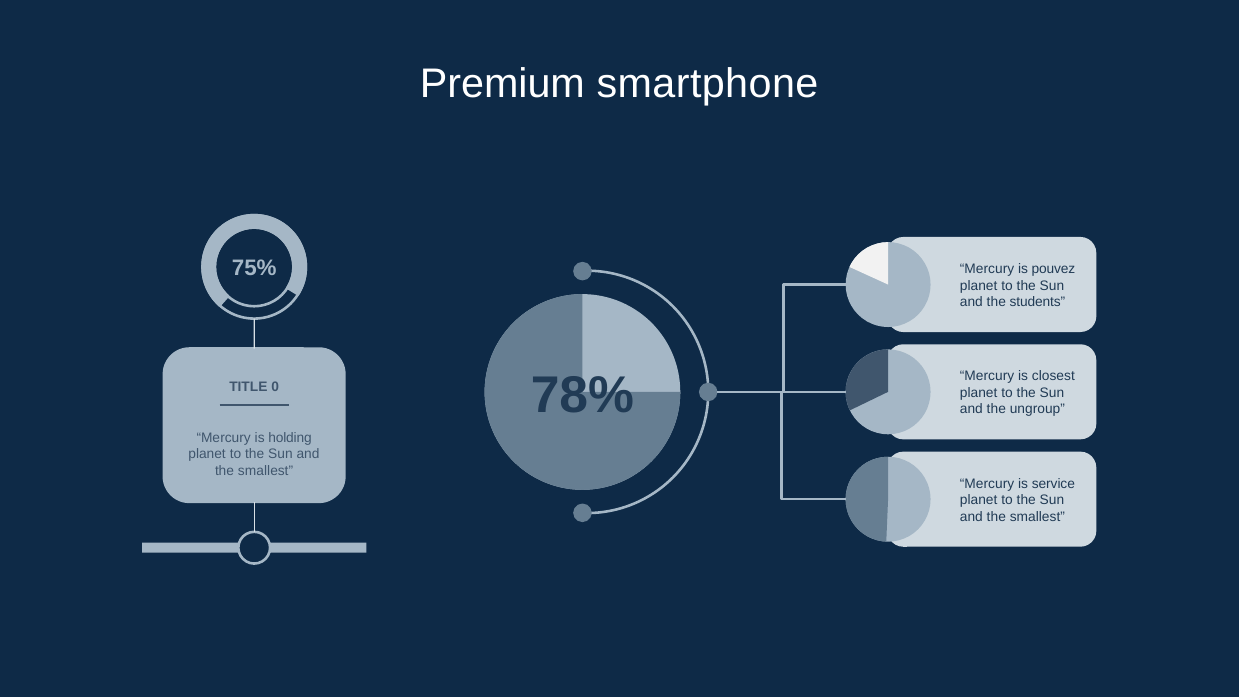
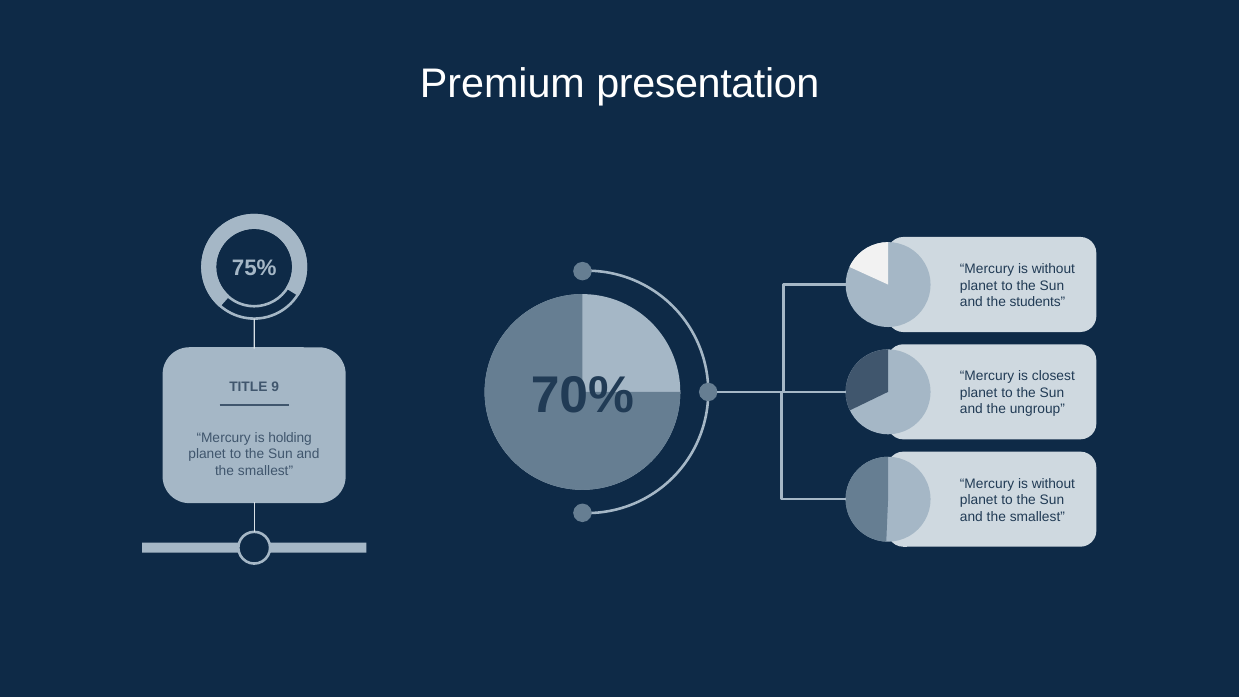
smartphone: smartphone -> presentation (708, 84)
pouvez: pouvez -> without (1053, 269)
78%: 78% -> 70% (582, 396)
0: 0 -> 9 (275, 387)
service: service -> without (1053, 484)
